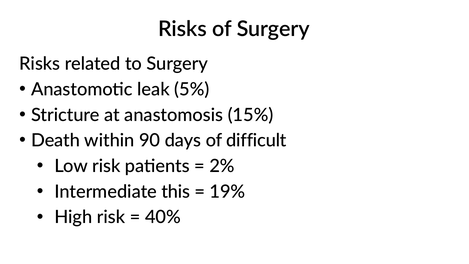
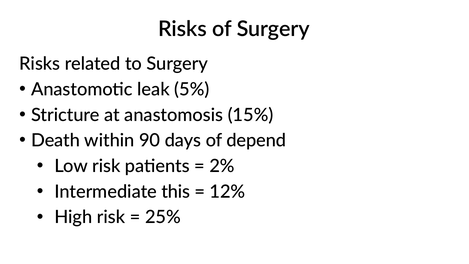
difficult: difficult -> depend (256, 140)
19%: 19% -> 12% (227, 192)
40%: 40% -> 25% (163, 217)
